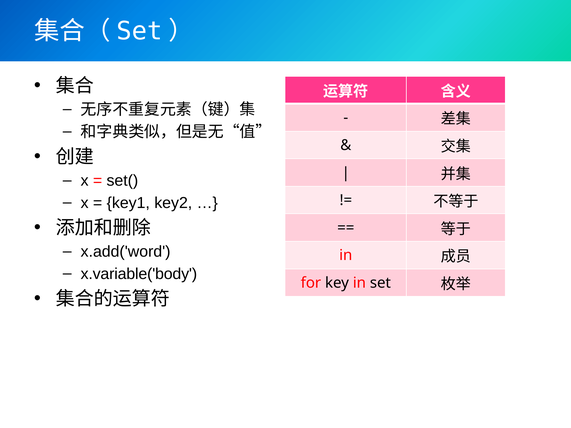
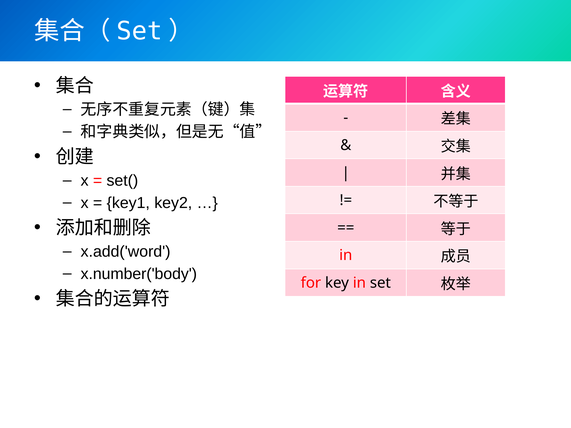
x.variable('body: x.variable('body -> x.number('body (139, 274)
